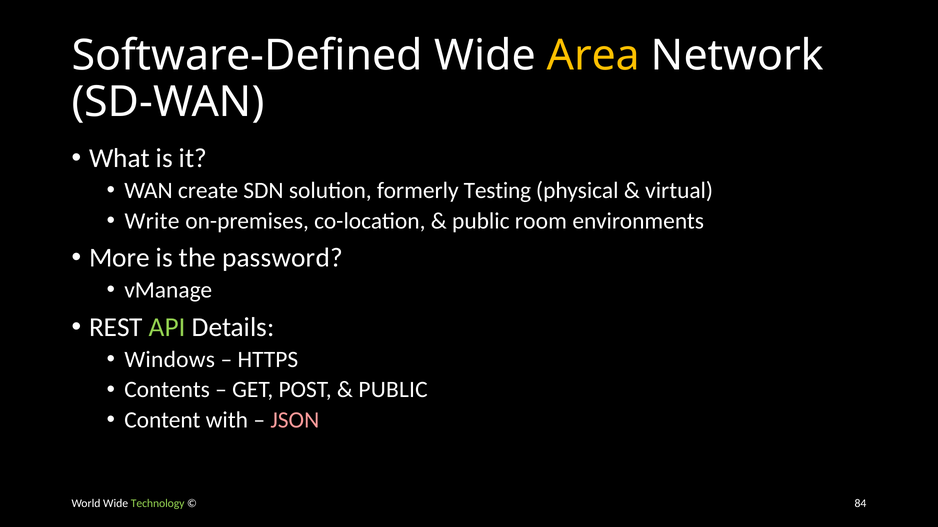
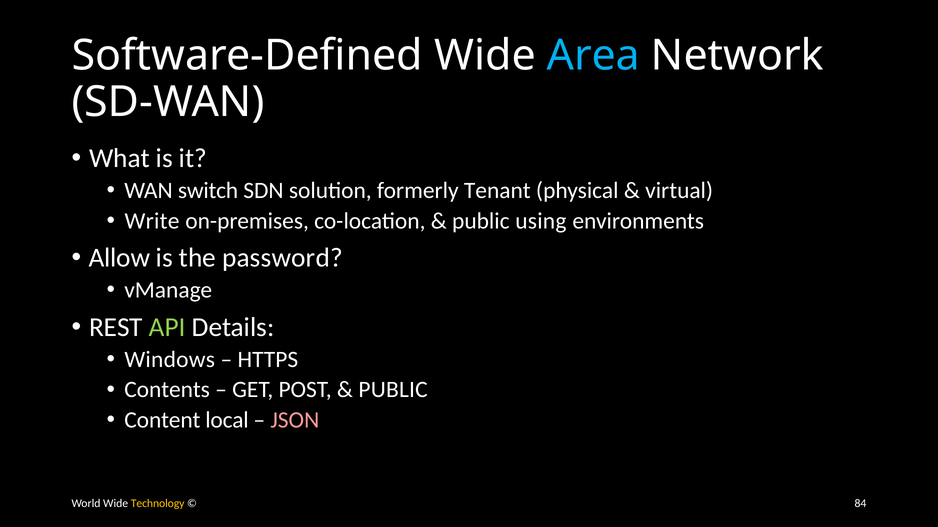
Area colour: yellow -> light blue (593, 56)
create: create -> switch (208, 191)
Testing: Testing -> Tenant (497, 191)
room: room -> using (541, 221)
More: More -> Allow (120, 258)
with: with -> local (227, 420)
Technology colour: light green -> yellow (158, 504)
